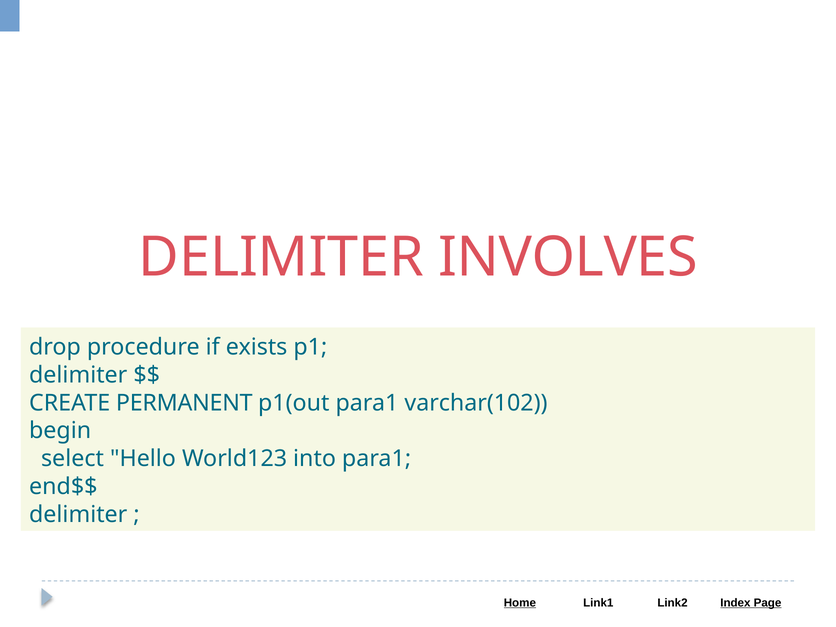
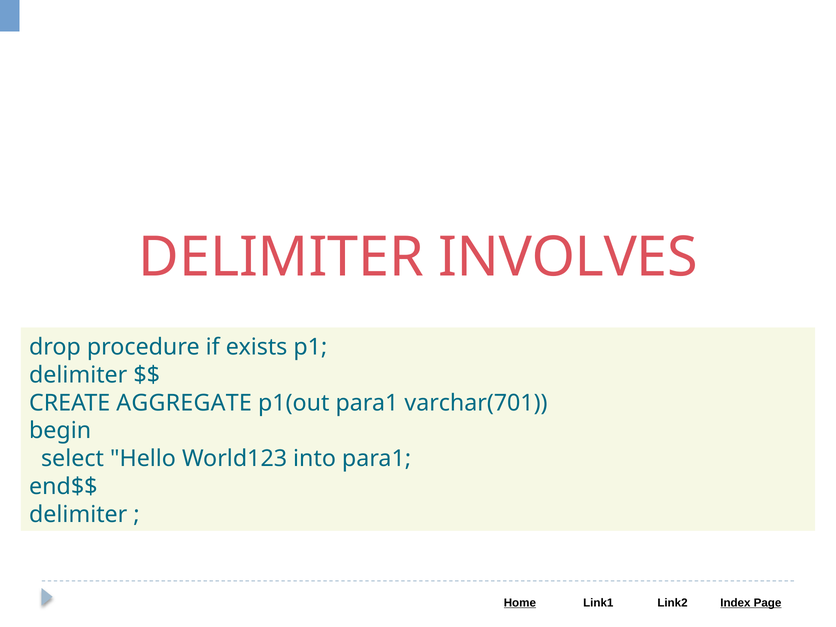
PERMANENT: PERMANENT -> AGGREGATE (184, 403)
varchar(102: varchar(102 -> varchar(701 (476, 403)
